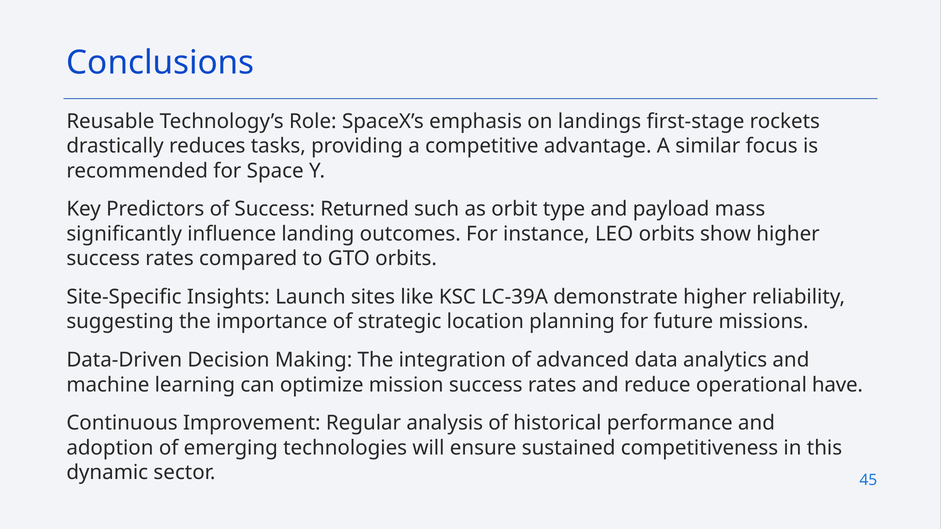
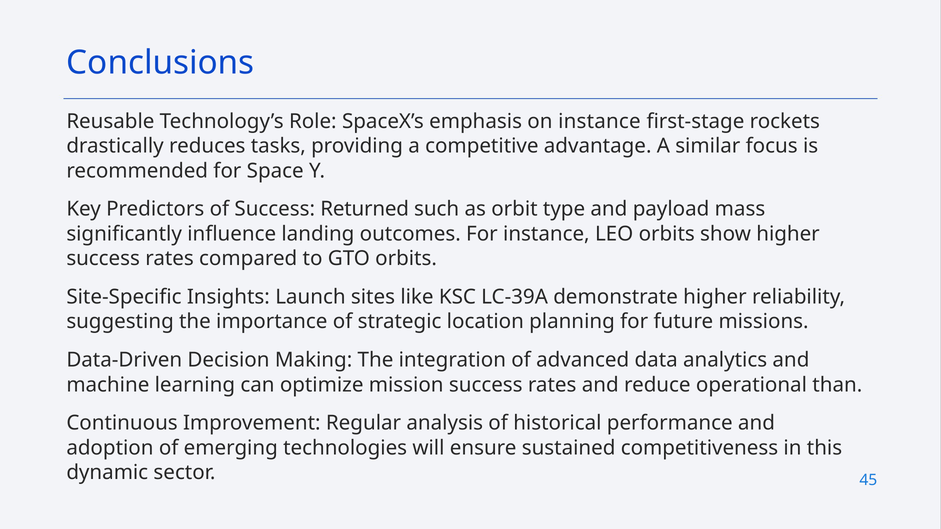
on landings: landings -> instance (599, 121)
have: have -> than (837, 385)
